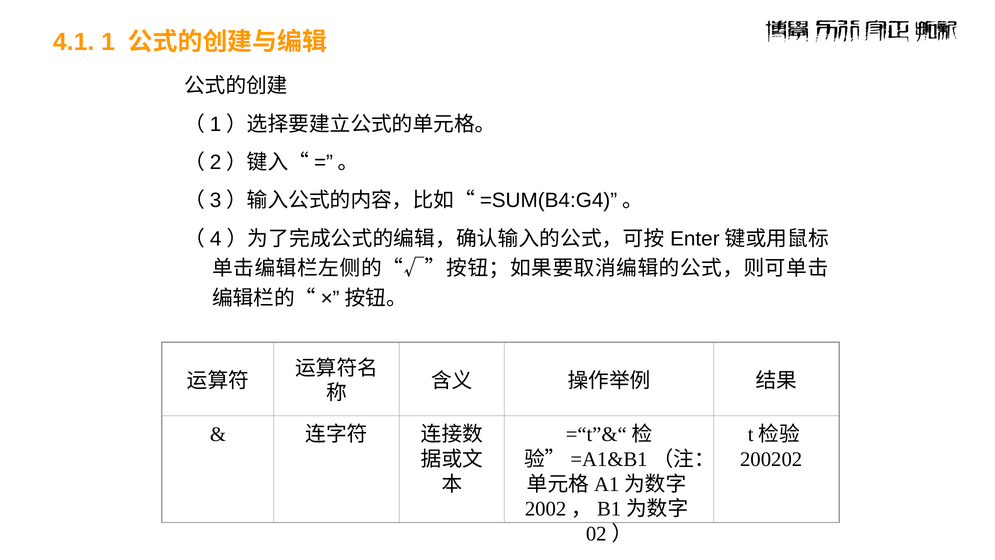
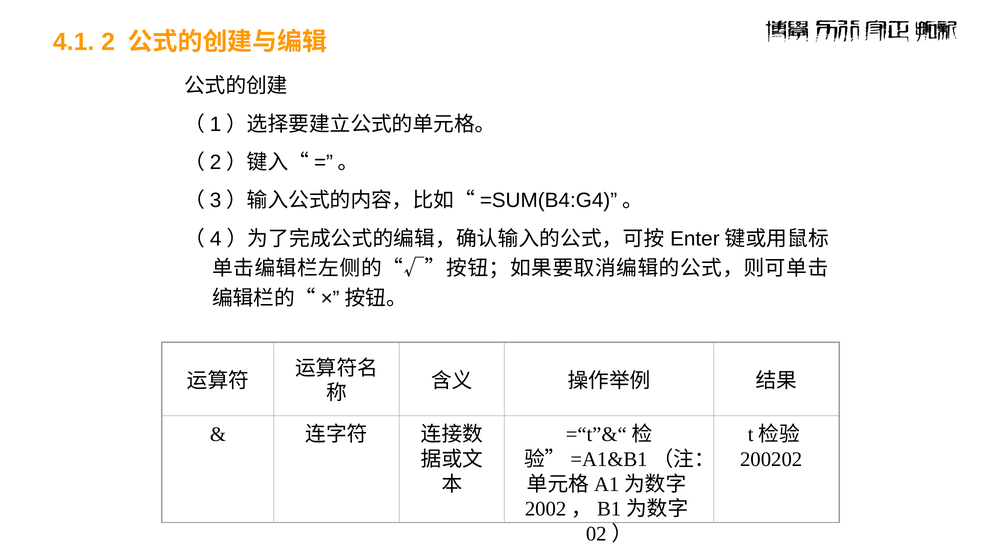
1: 1 -> 2 (108, 42)
